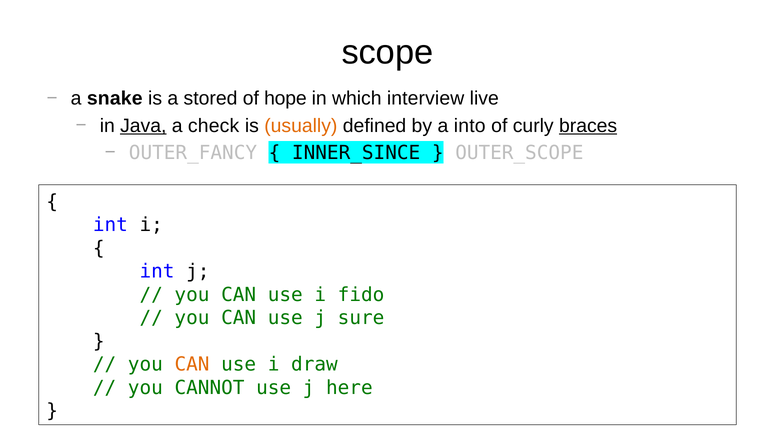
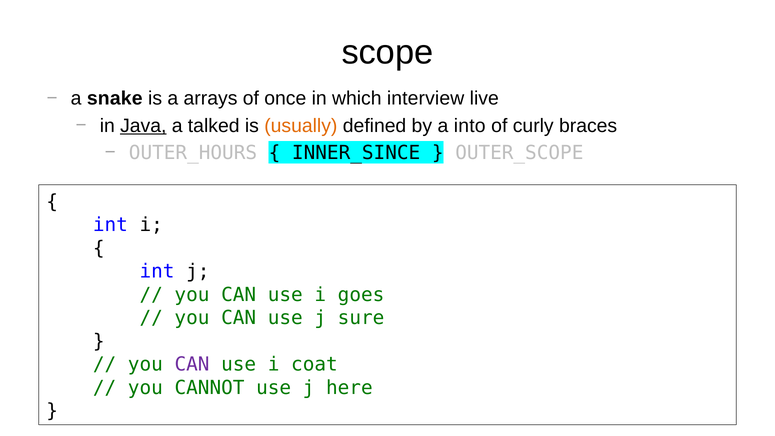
stored: stored -> arrays (211, 99)
hope: hope -> once (285, 99)
check: check -> talked (214, 126)
braces underline: present -> none (588, 126)
OUTER_FANCY: OUTER_FANCY -> OUTER_HOURS (193, 153)
fido: fido -> goes (361, 295)
CAN colour: orange -> purple (192, 364)
draw: draw -> coat (314, 364)
